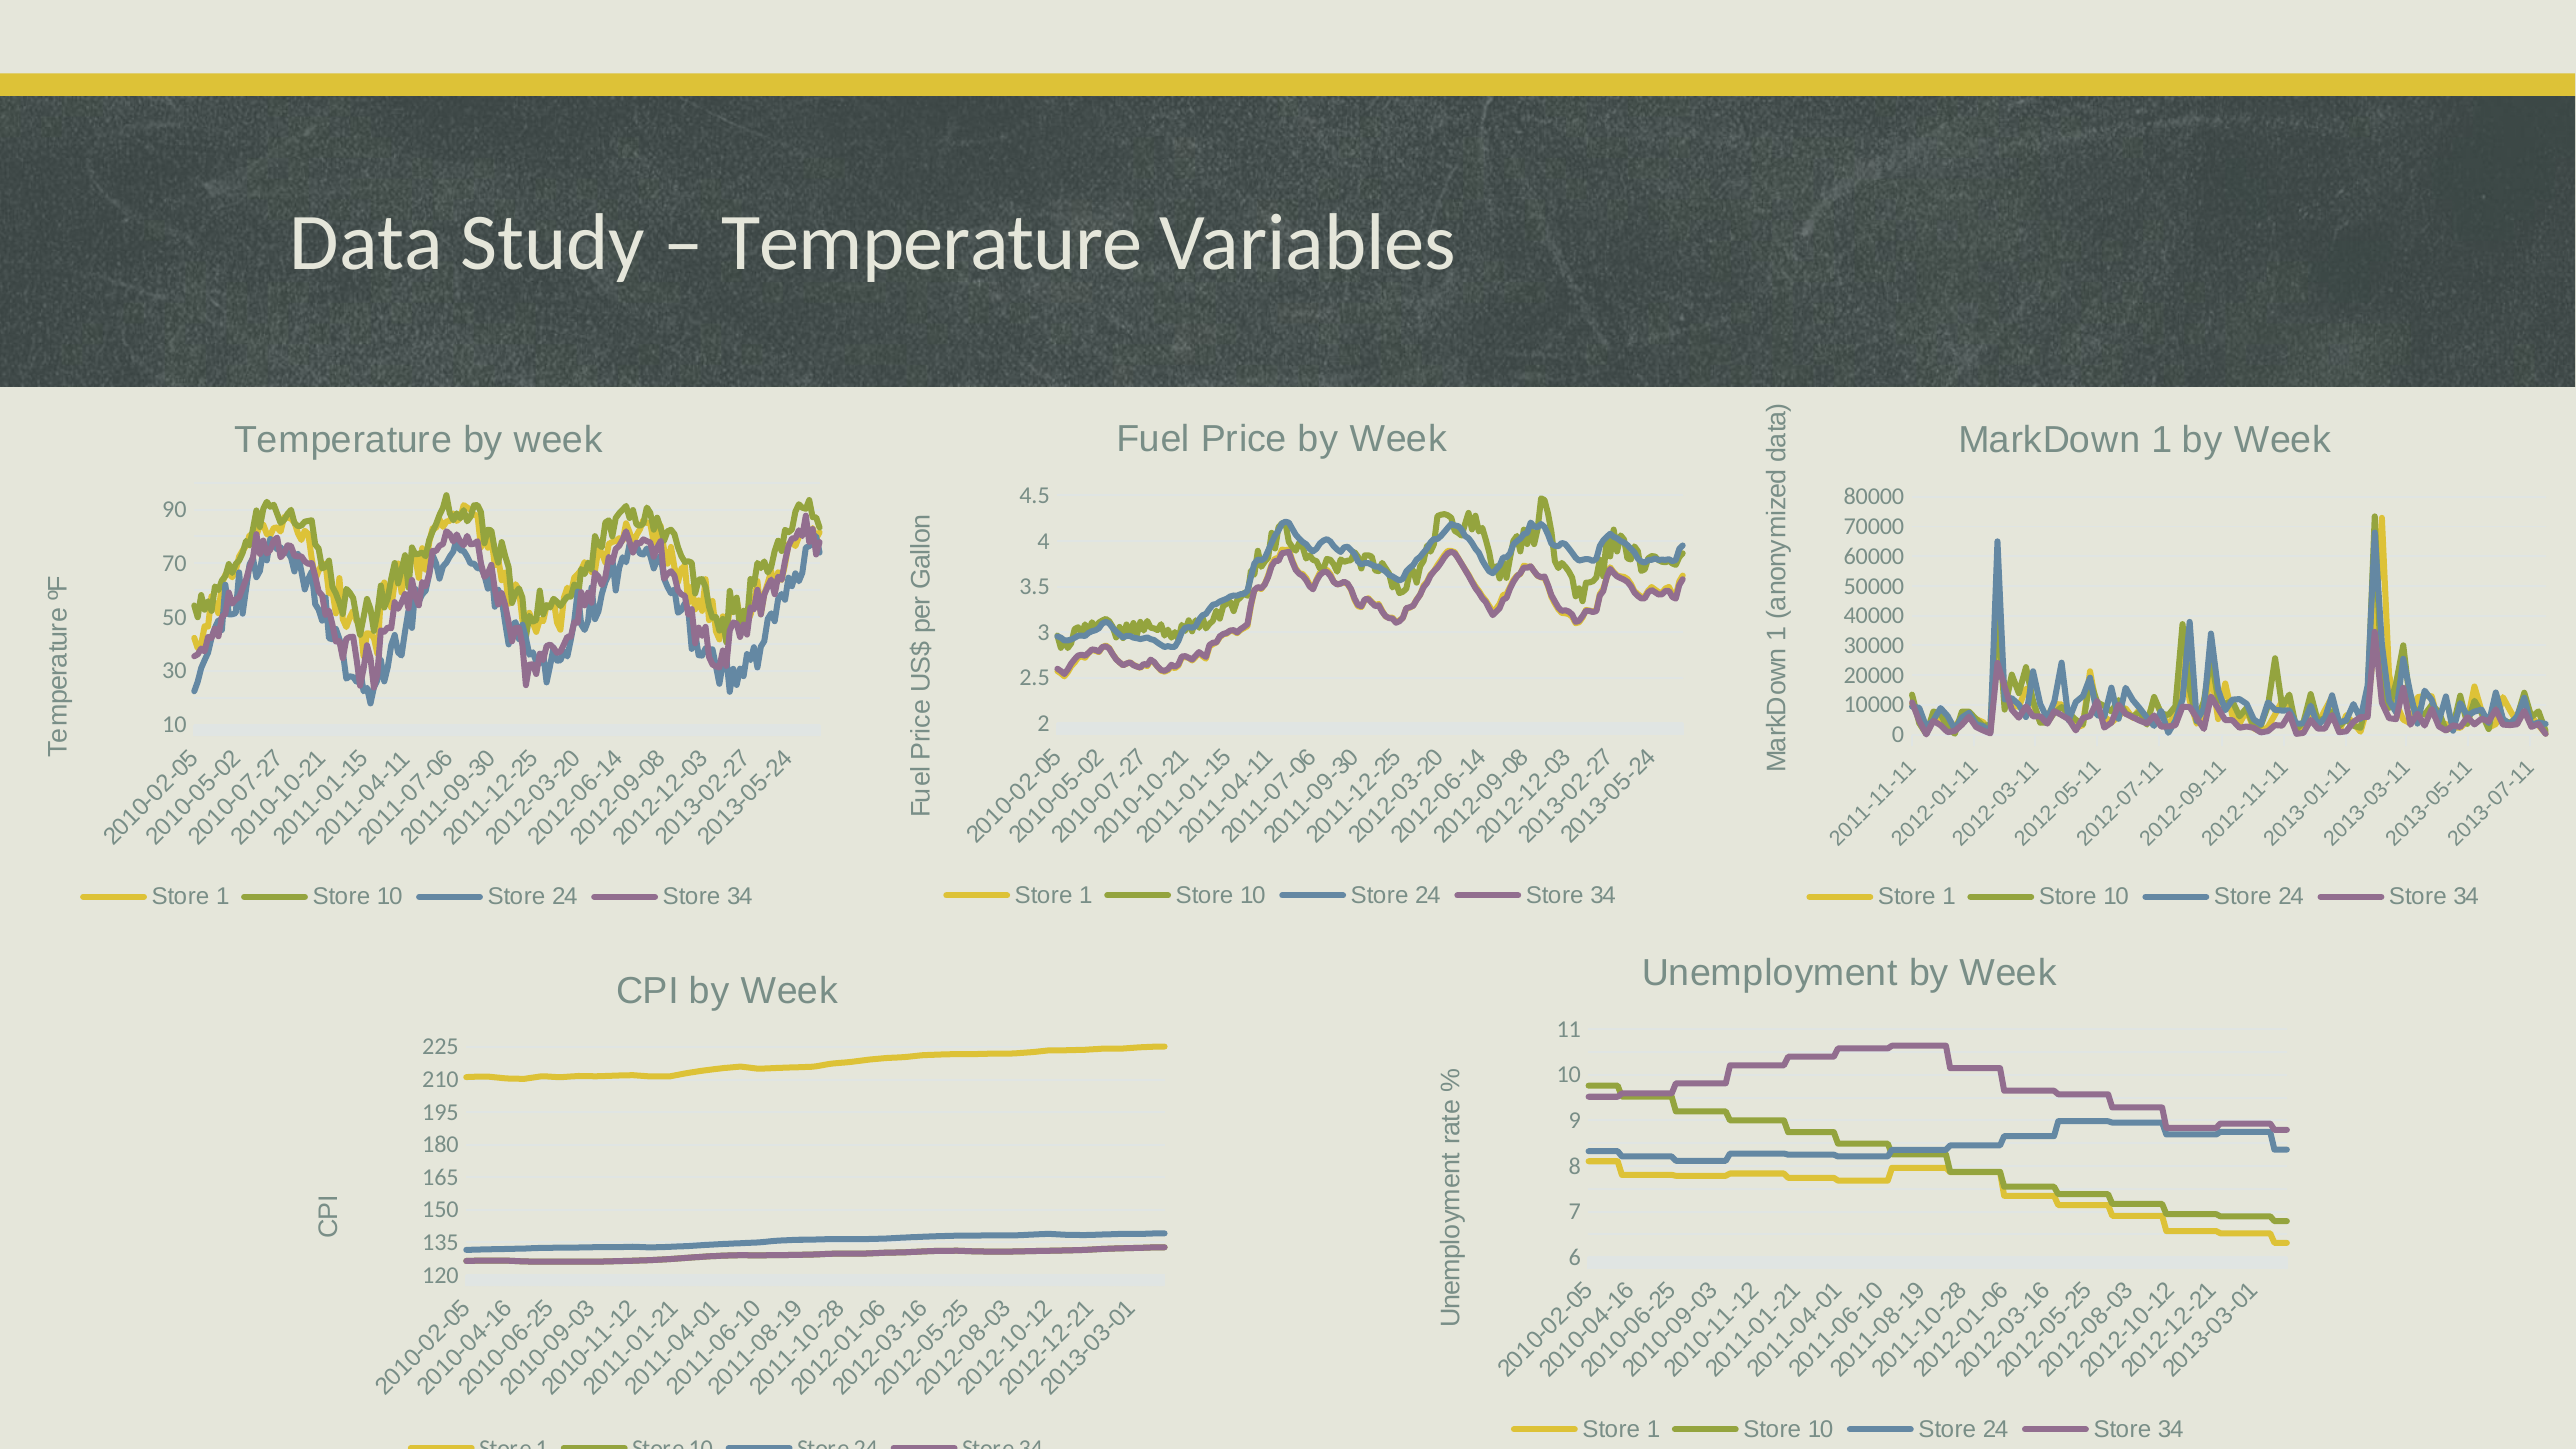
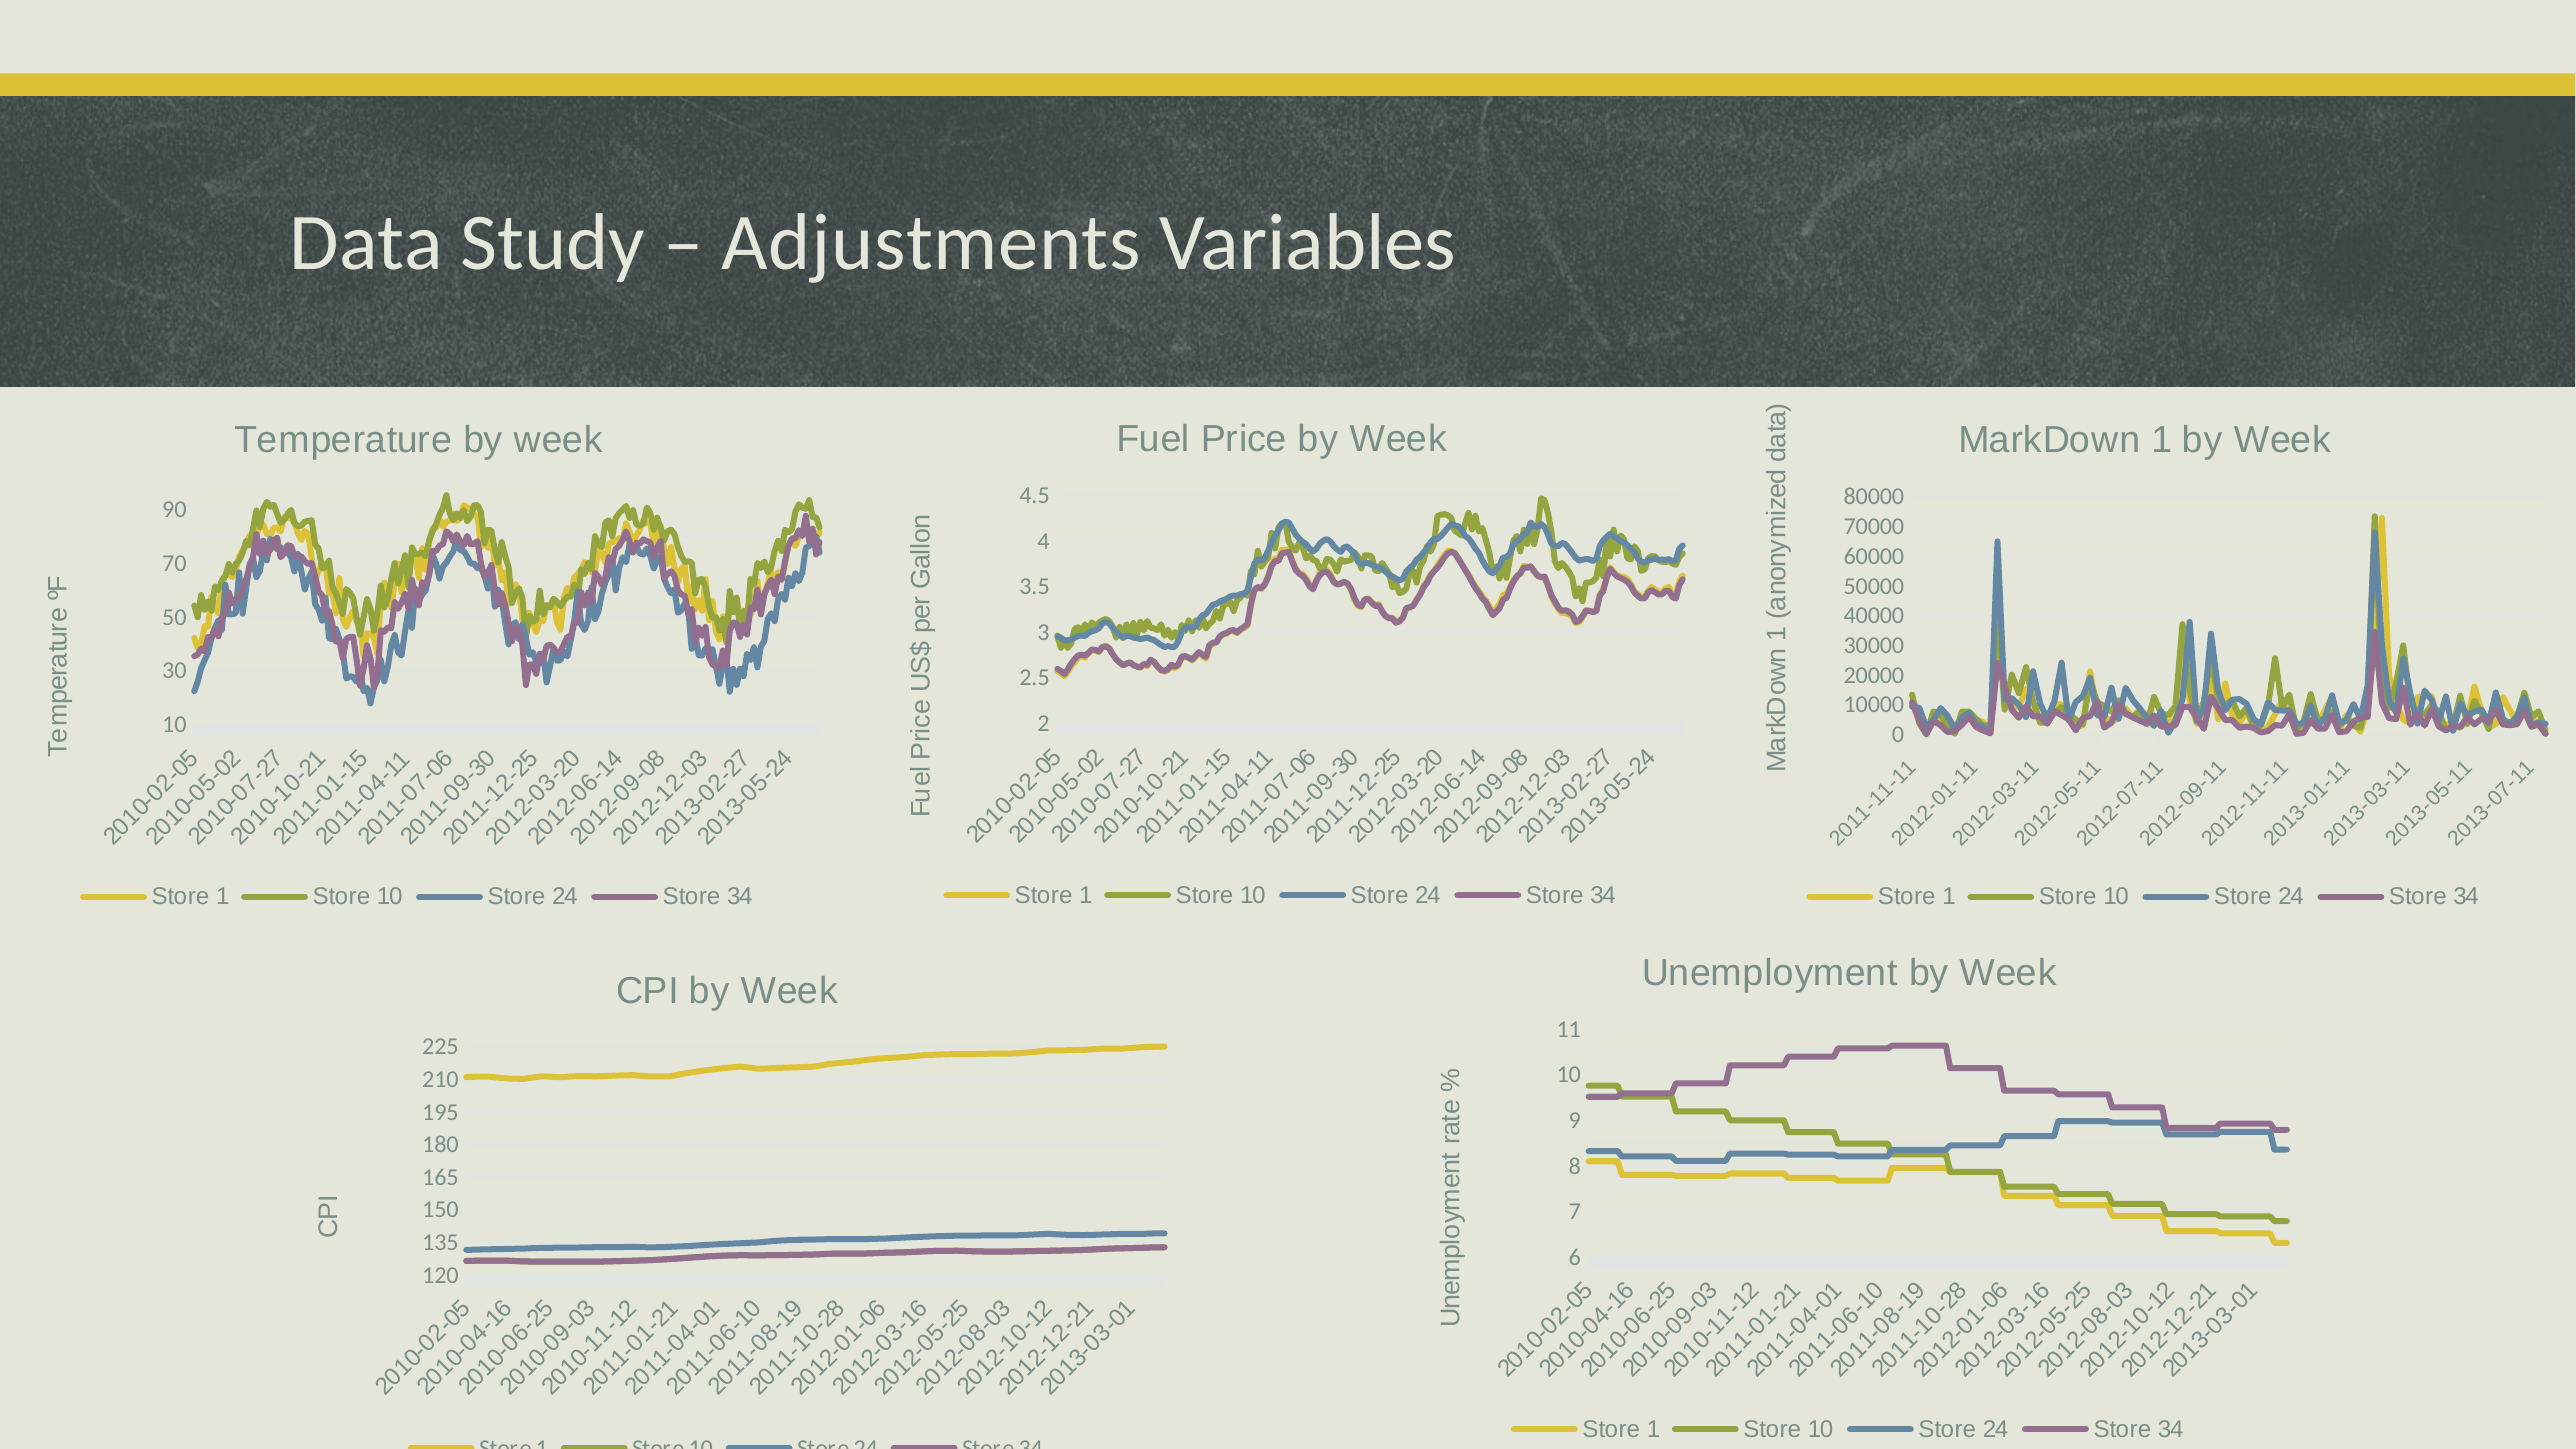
Temperature: Temperature -> Adjustments (931, 243)
